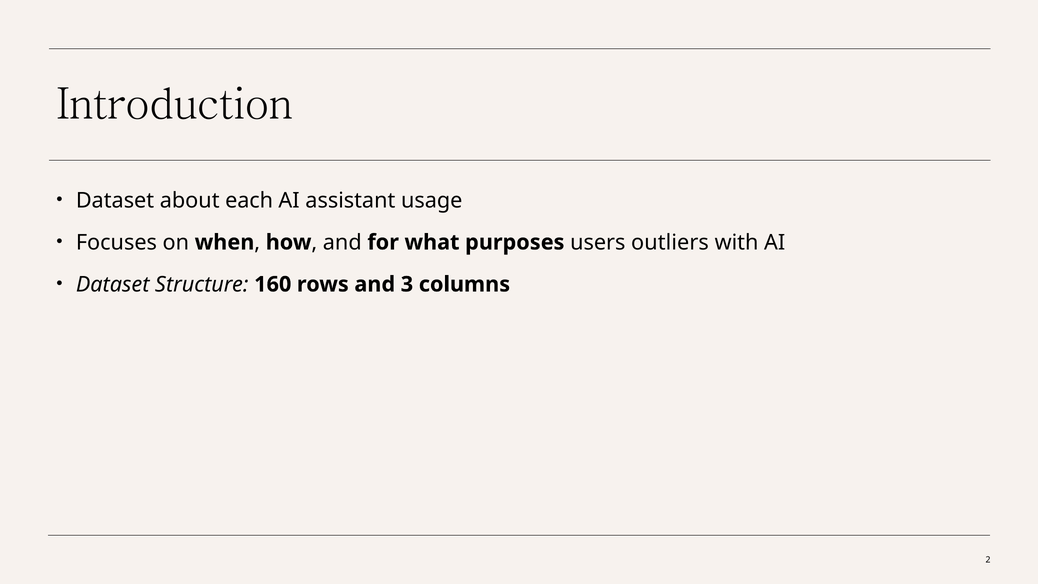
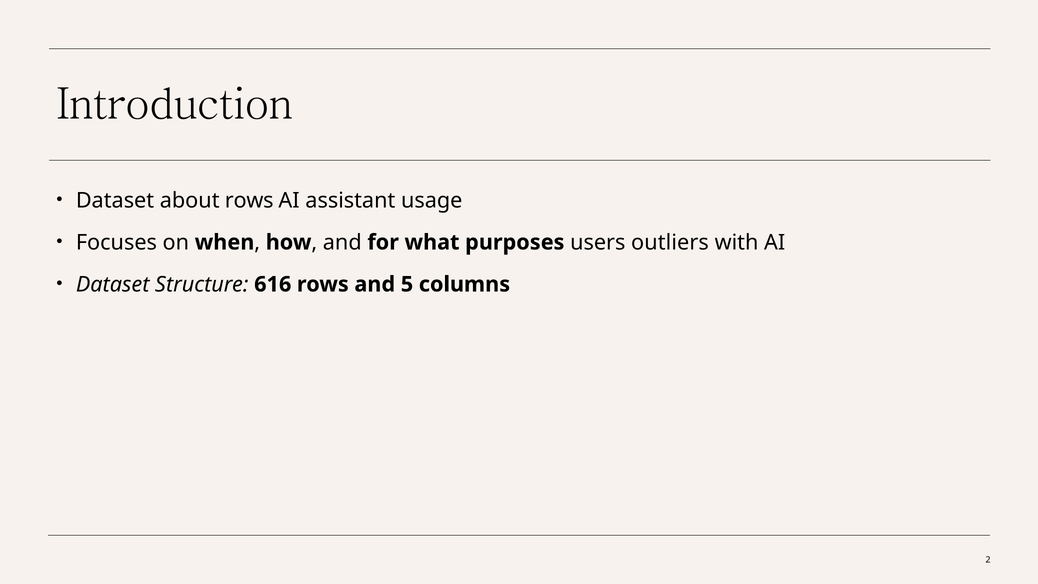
about each: each -> rows (249, 200)
160: 160 -> 616 (273, 284)
3: 3 -> 5 (407, 284)
